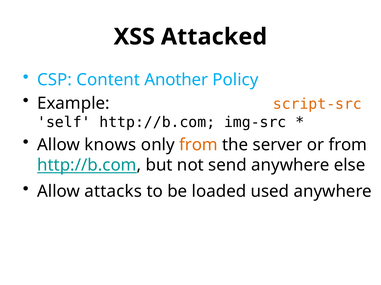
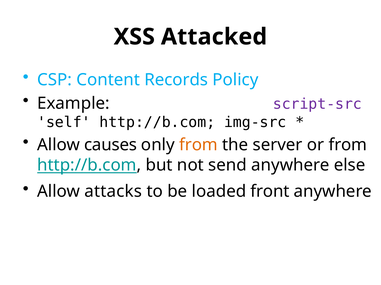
Another: Another -> Records (176, 80)
script-src colour: orange -> purple (317, 104)
knows: knows -> causes (111, 145)
used: used -> front (270, 192)
